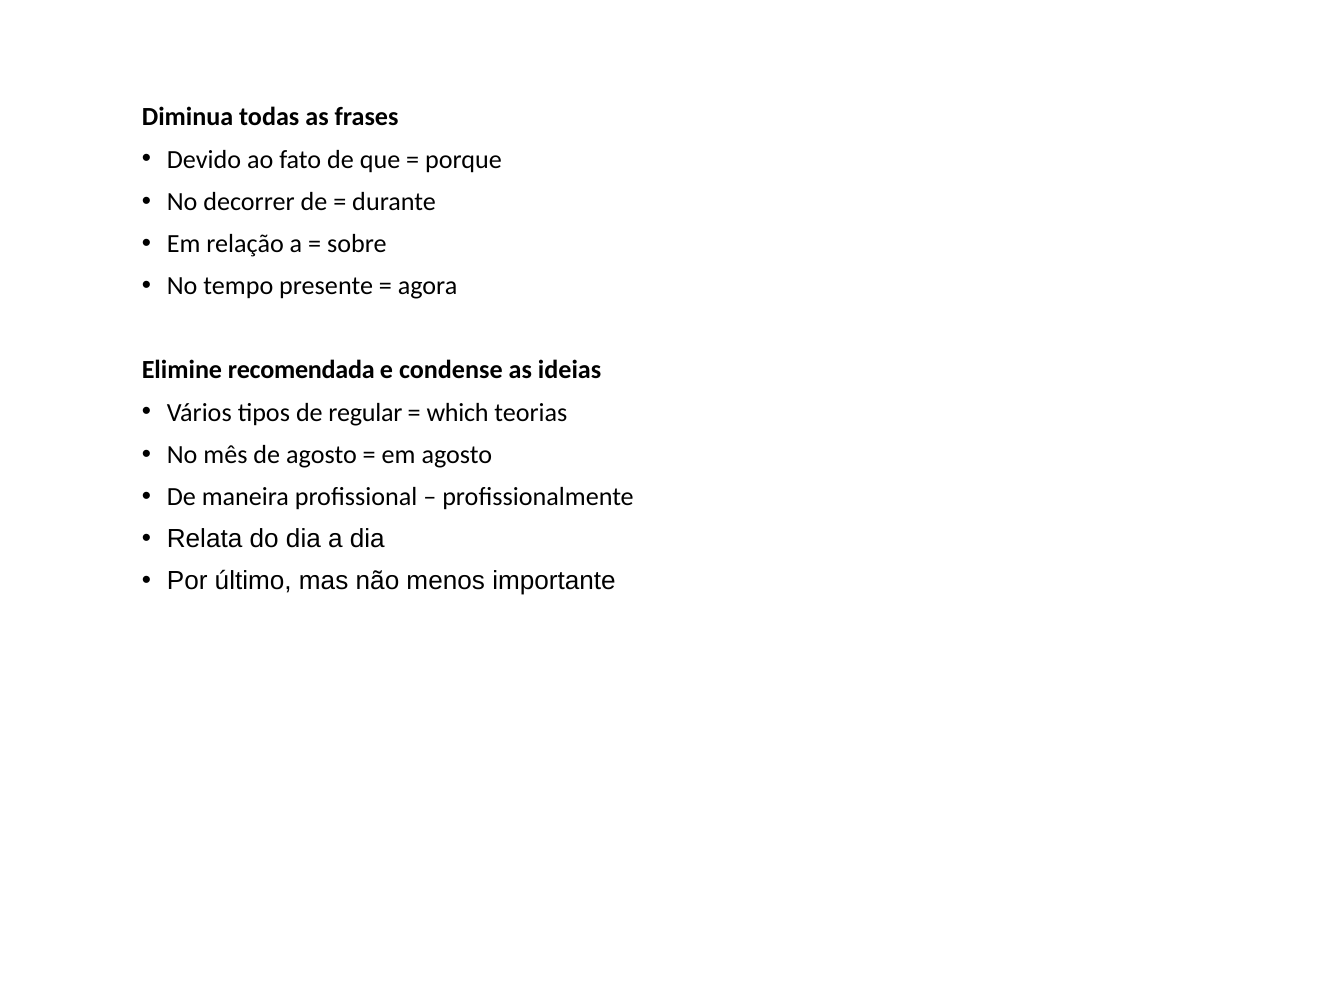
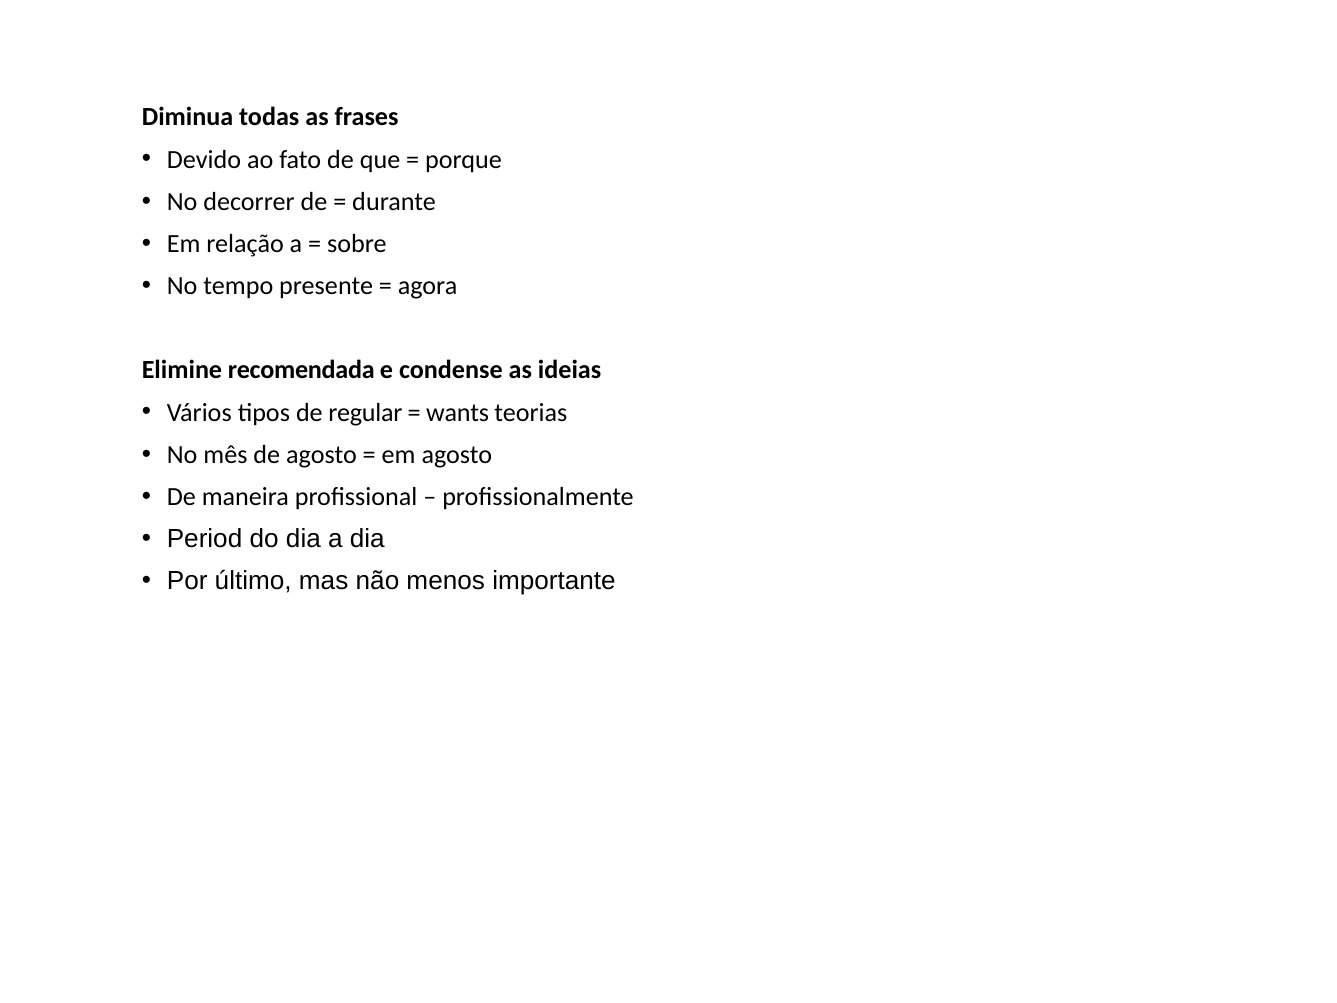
which: which -> wants (458, 412)
Relata: Relata -> Period (205, 539)
